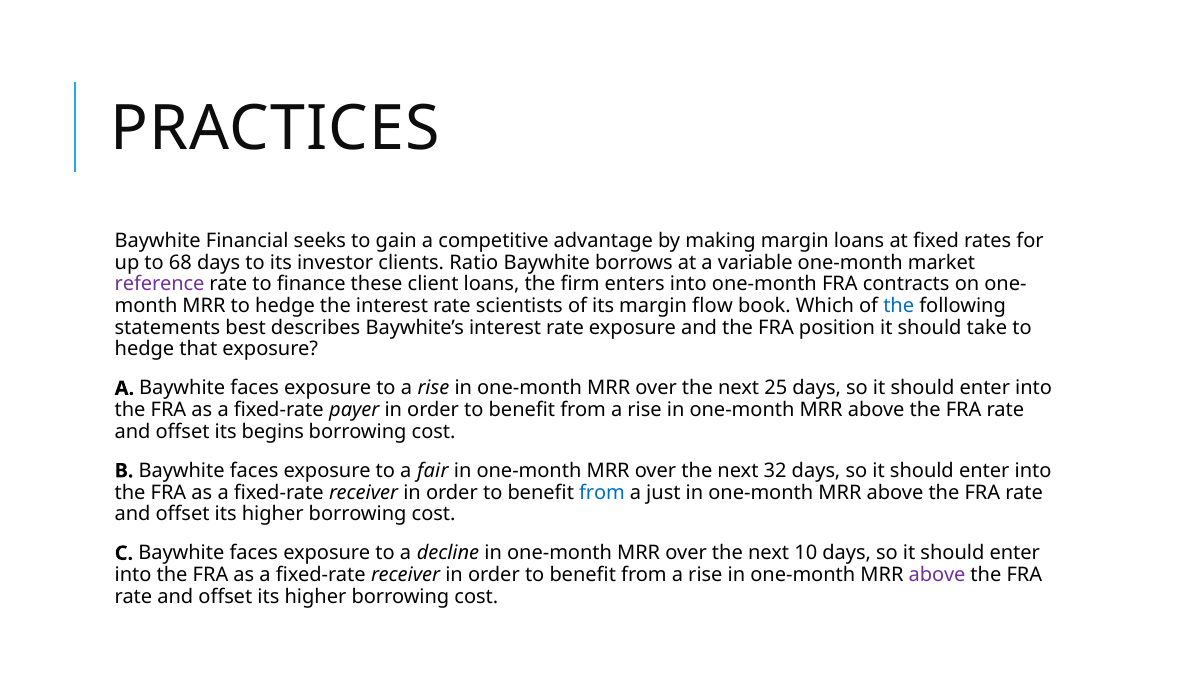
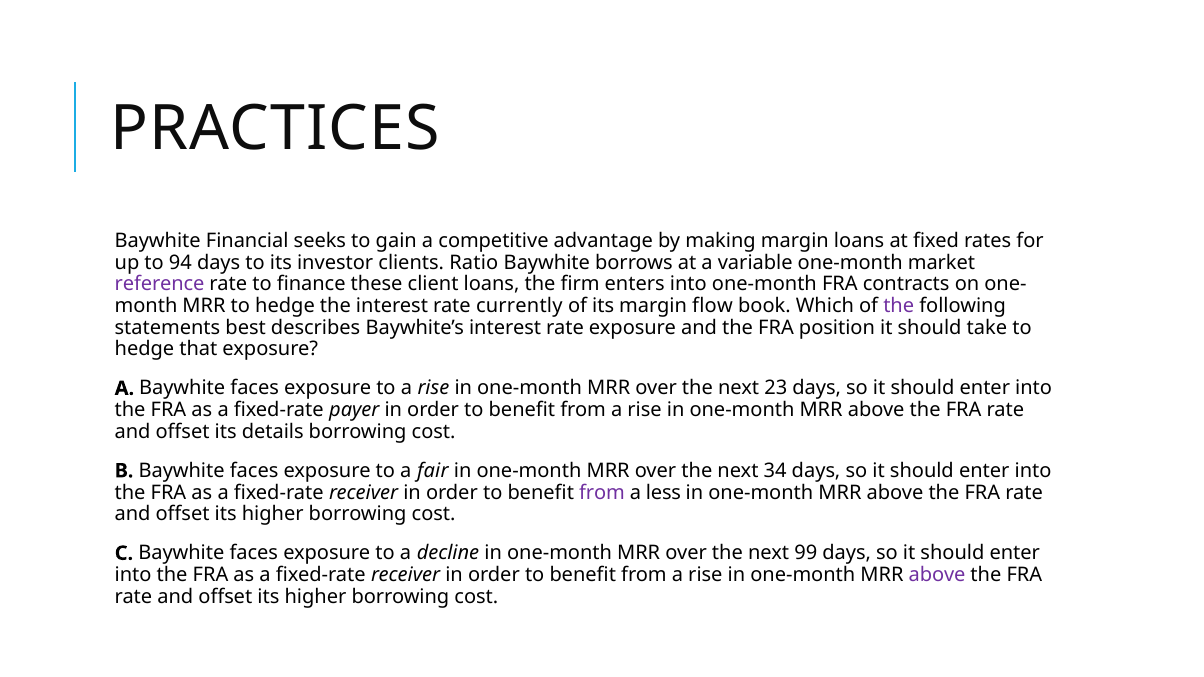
68: 68 -> 94 (180, 263)
scientists: scientists -> currently (519, 306)
the colour: blue -> purple (899, 306)
25: 25 -> 23 (776, 388)
begins: begins -> details (273, 432)
32: 32 -> 34 (775, 471)
from colour: blue -> purple (602, 493)
just: just -> less (664, 493)
10: 10 -> 99 (806, 553)
